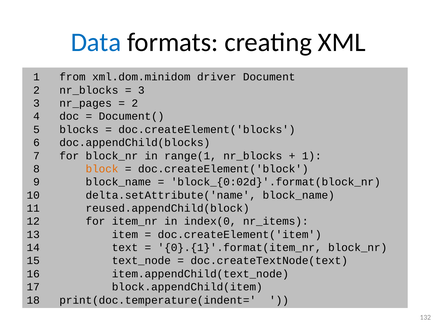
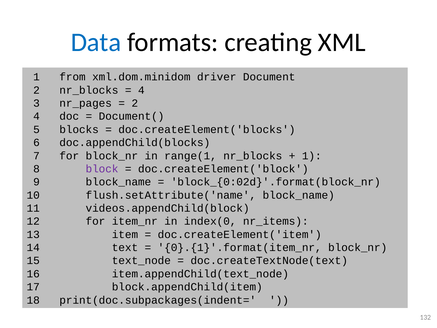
3: 3 -> 4 (141, 90)
block colour: orange -> purple (102, 169)
delta.setAttribute('name: delta.setAttribute('name -> flush.setAttribute('name (171, 195)
reused.appendChild(block: reused.appendChild(block -> videos.appendChild(block (168, 208)
print(doc.temperature(indent=: print(doc.temperature(indent= -> print(doc.subpackages(indent= (158, 300)
